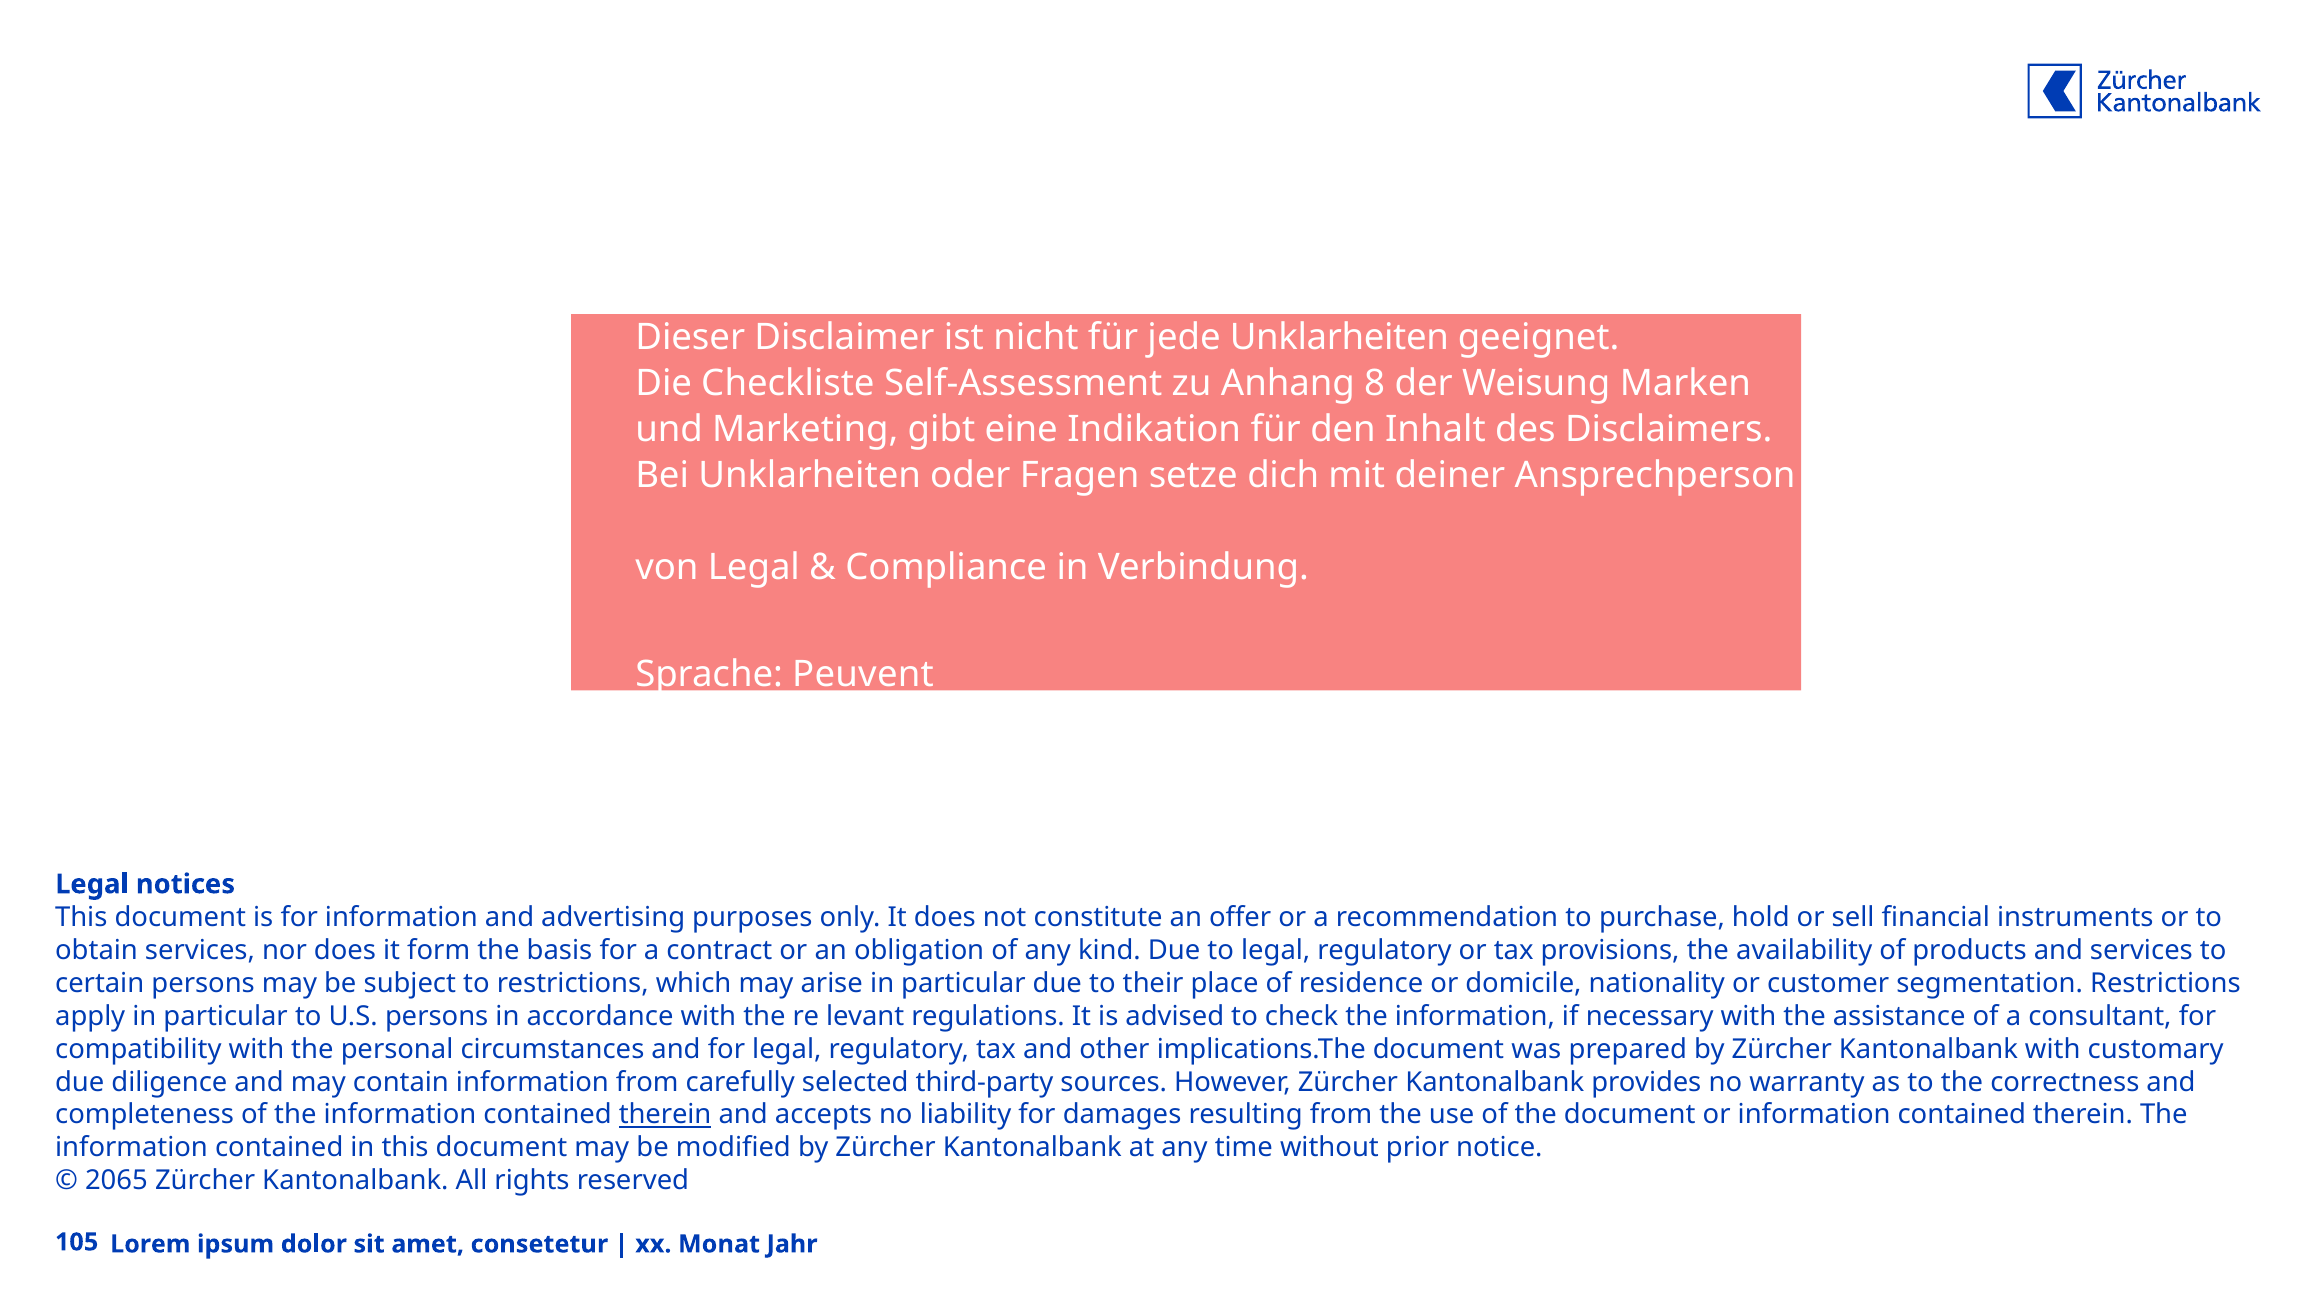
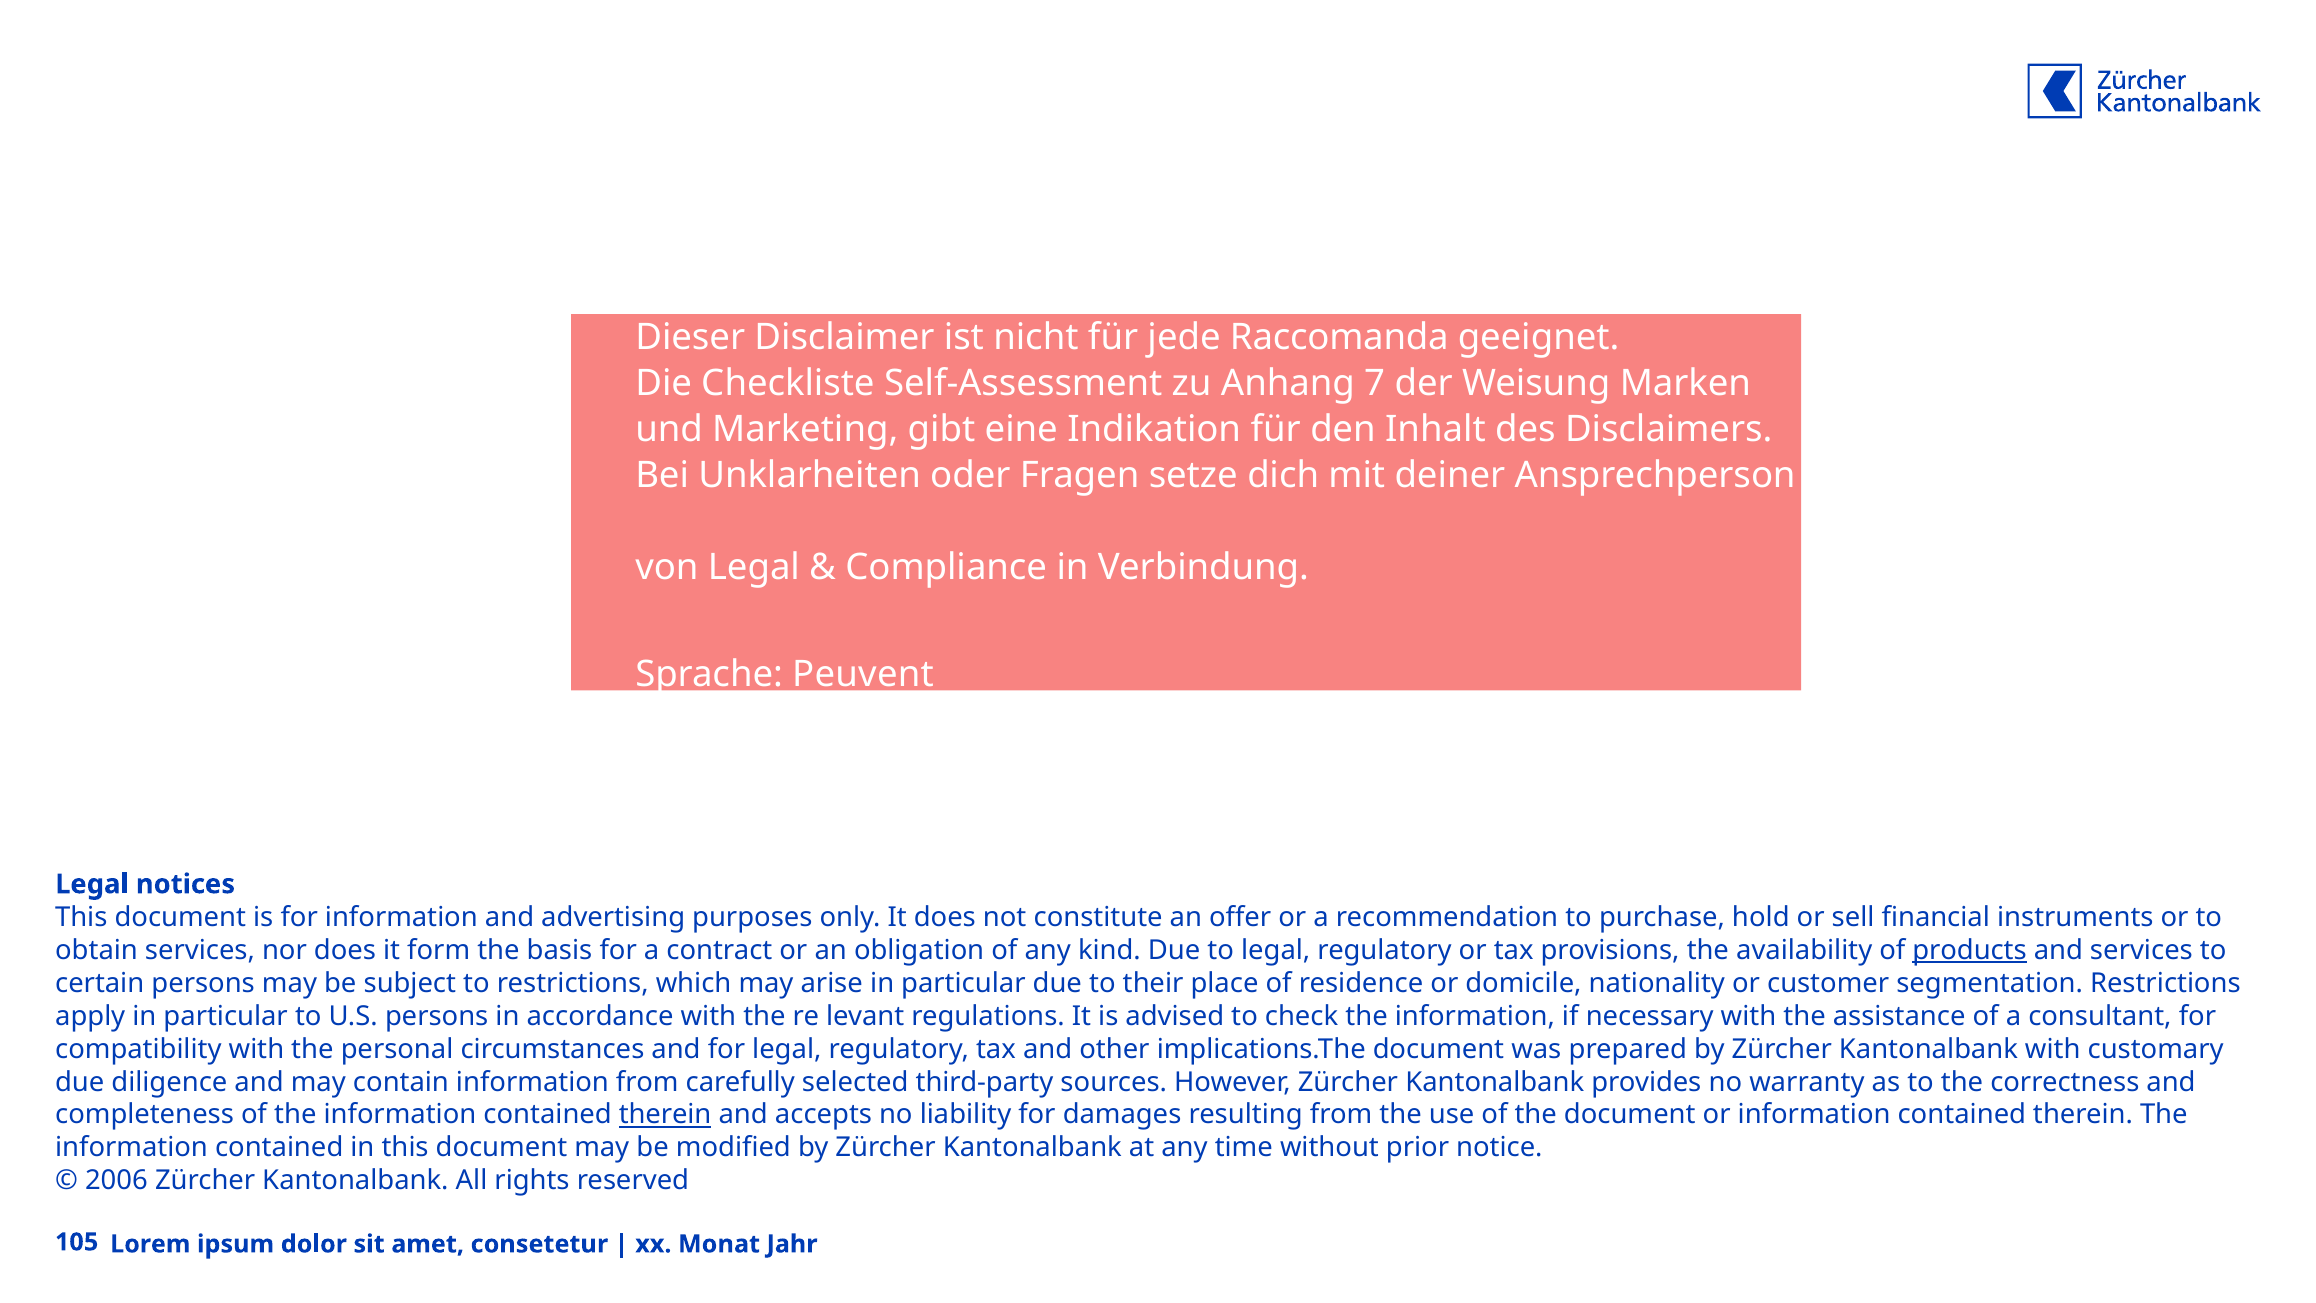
jede Unklarheiten: Unklarheiten -> Raccomanda (1339, 337)
8: 8 -> 7 (1375, 383)
products underline: none -> present (1970, 950)
2065: 2065 -> 2006 (116, 1181)
